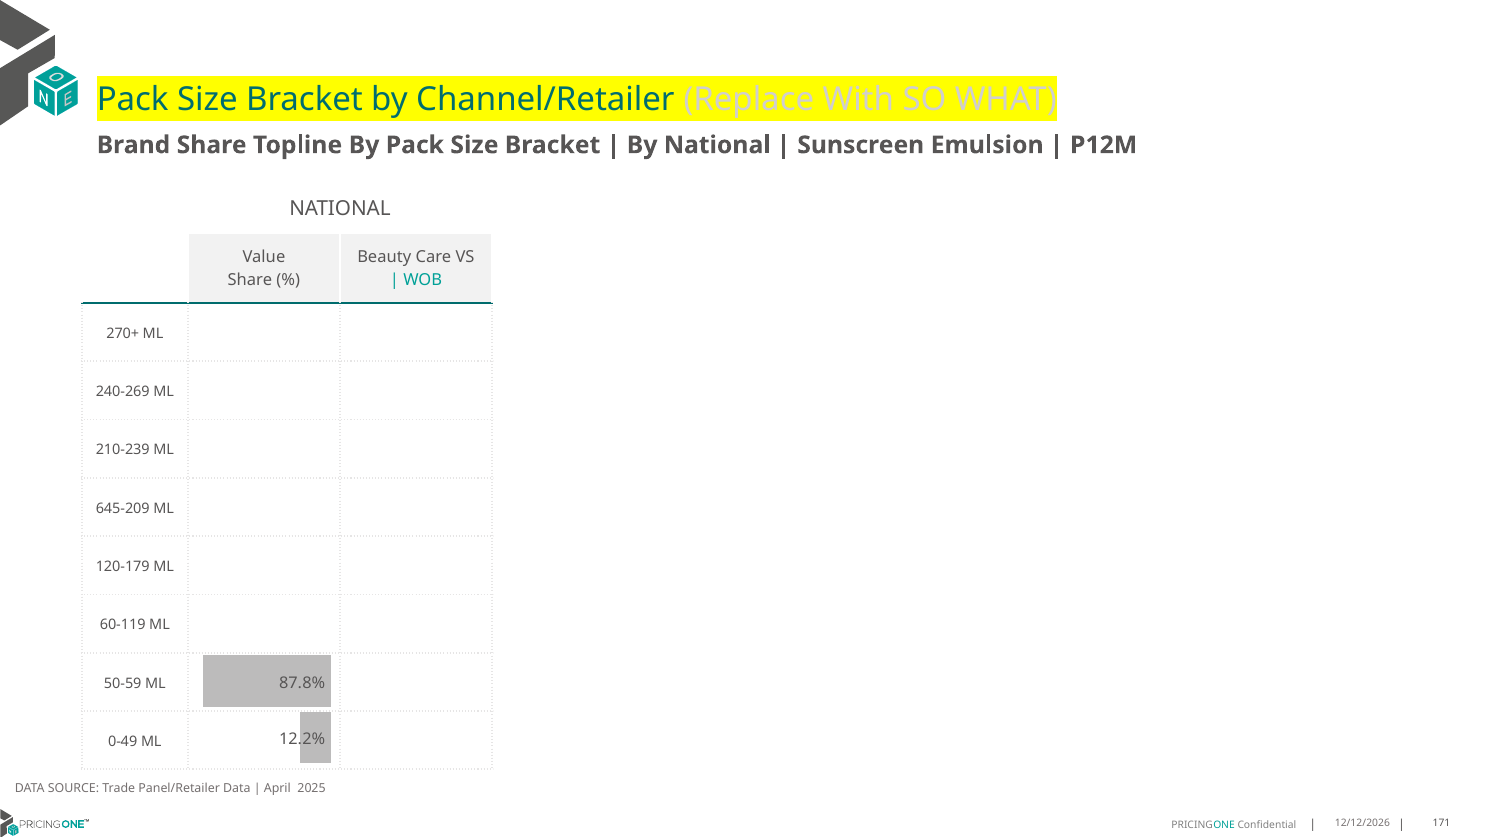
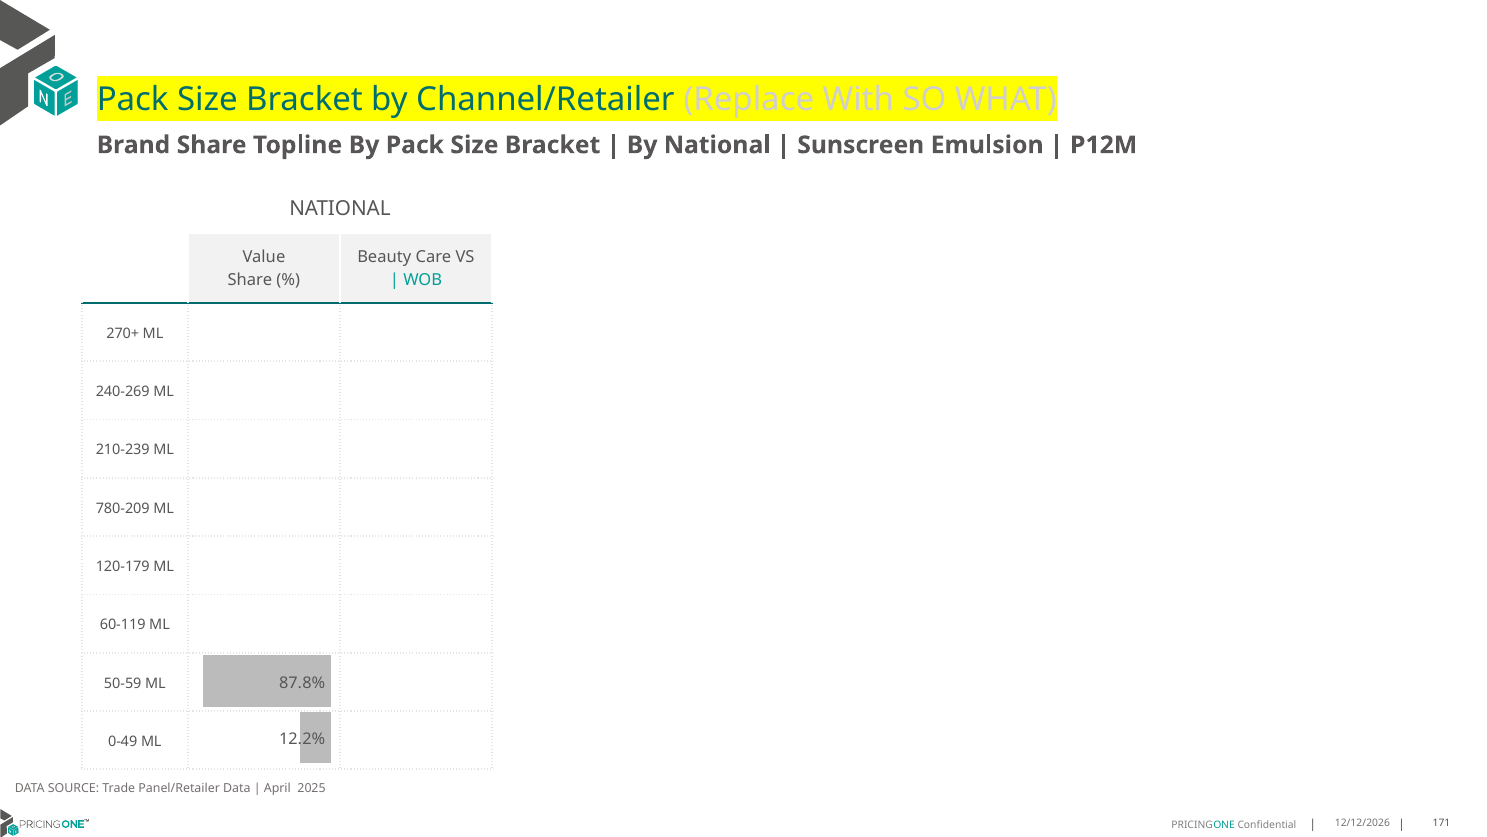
645-209: 645-209 -> 780-209 (123, 508)
